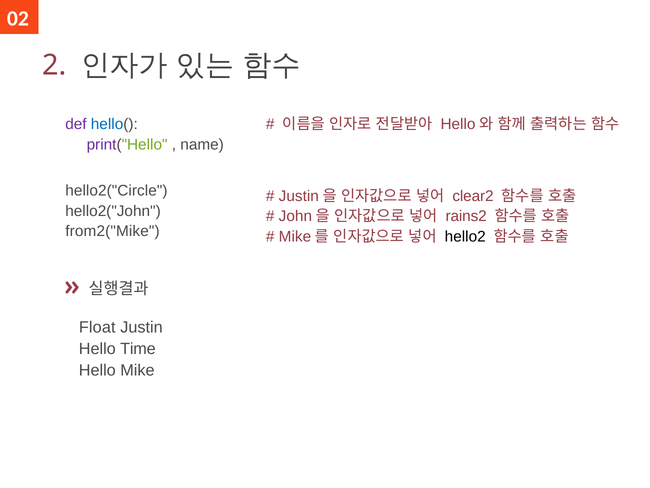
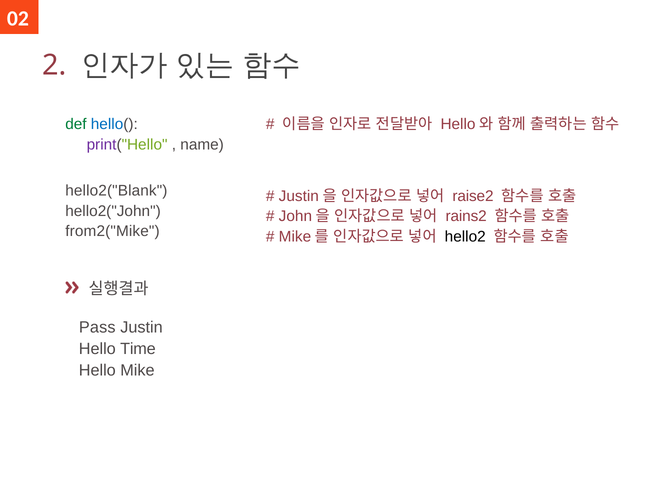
def colour: purple -> green (76, 124)
hello2("Circle: hello2("Circle -> hello2("Blank (116, 190)
clear2: clear2 -> raise2 (473, 196)
Float: Float -> Pass (97, 327)
